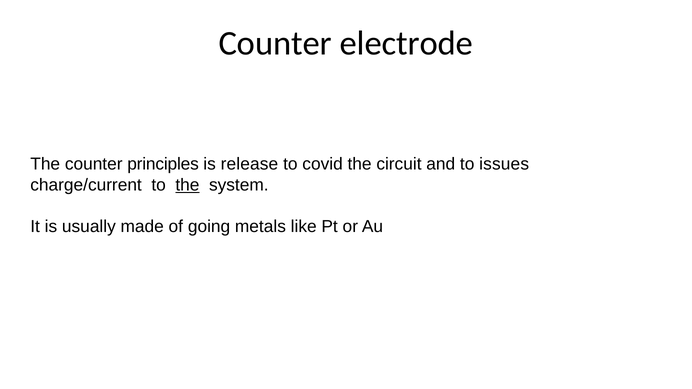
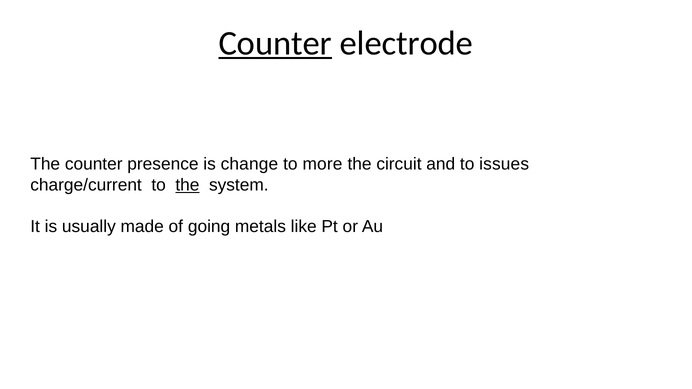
Counter underline: none -> present (275, 43)
principles: principles -> presence (163, 164)
release: release -> change (249, 164)
covid: covid -> more (322, 164)
